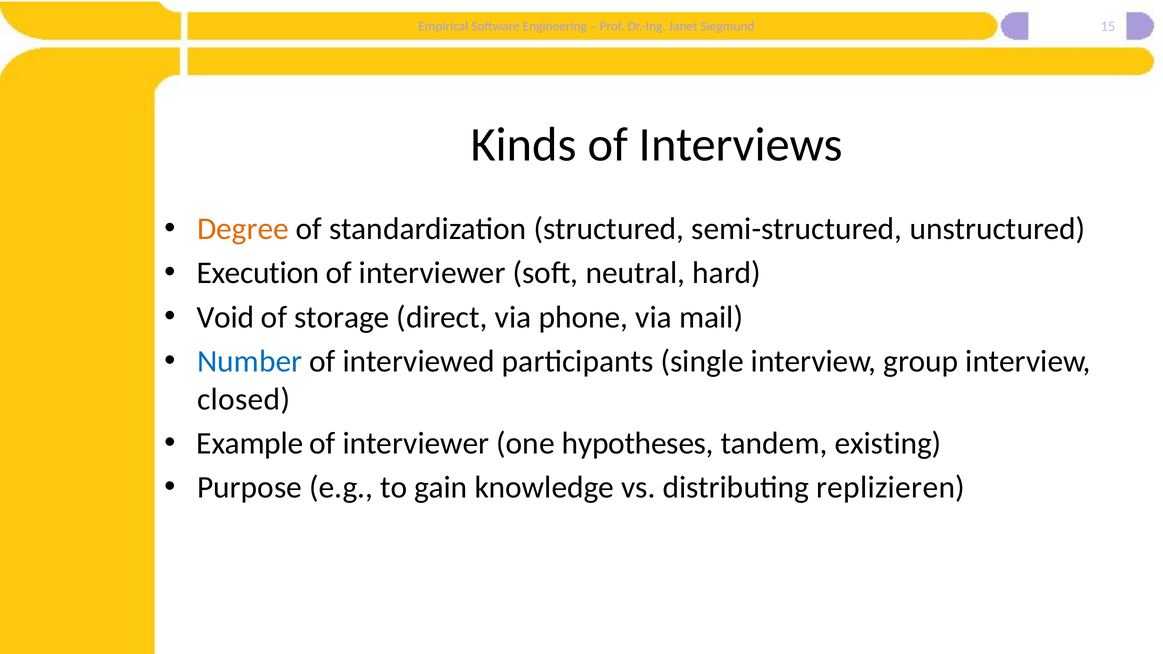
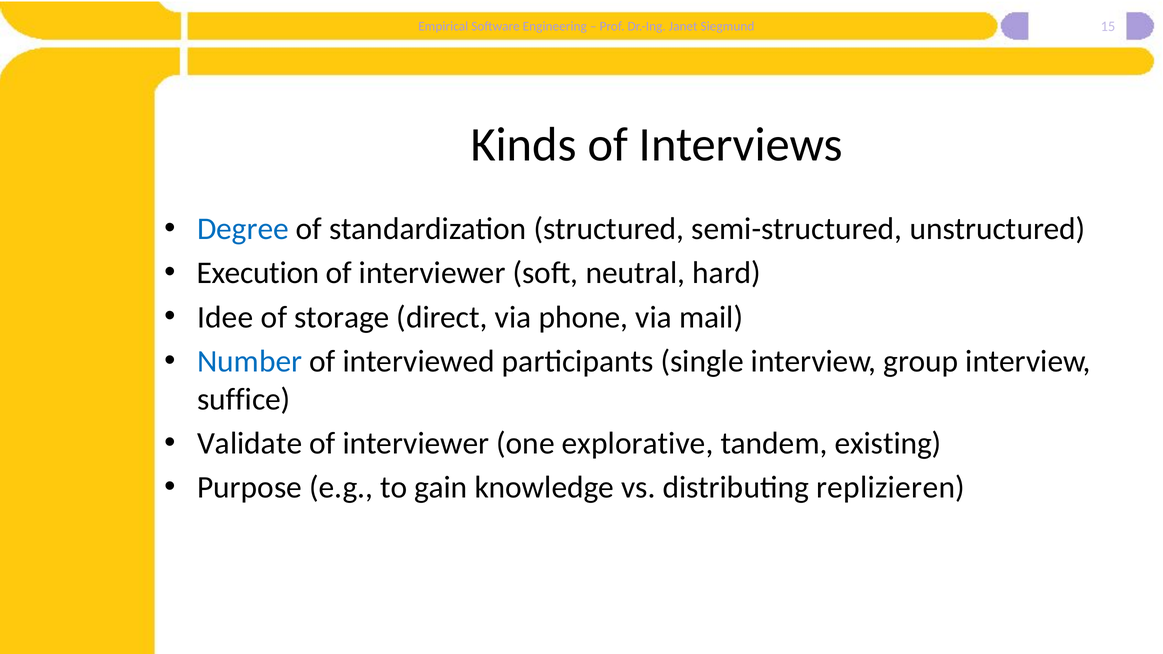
Degree colour: orange -> blue (243, 229)
Void: Void -> Idee (225, 317)
closed: closed -> suffice (244, 399)
Example: Example -> Validate (250, 444)
hypotheses: hypotheses -> explorative (638, 444)
